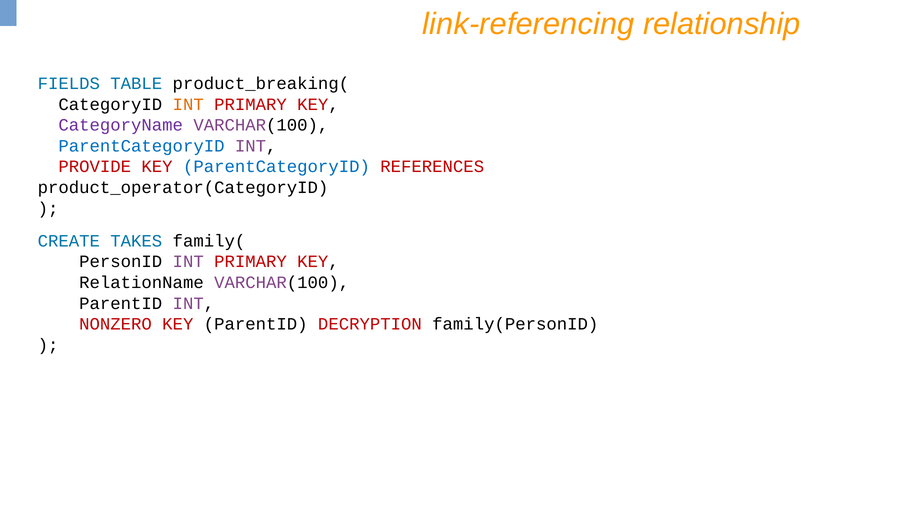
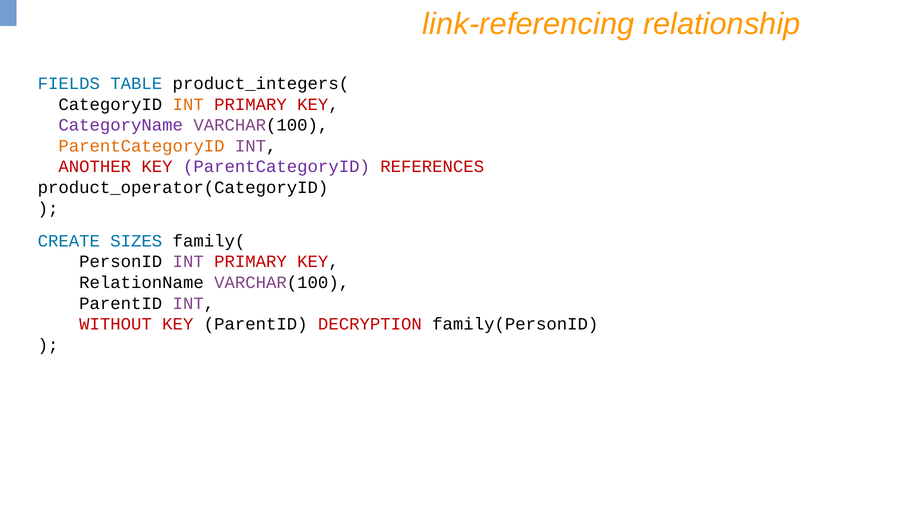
product_breaking(: product_breaking( -> product_integers( (261, 84)
ParentCategoryID colour: blue -> orange (141, 146)
PROVIDE: PROVIDE -> ANOTHER (95, 167)
ParentCategoryID colour: blue -> purple (276, 167)
TAKES: TAKES -> SIZES (136, 241)
NONZERO: NONZERO -> WITHOUT (116, 324)
